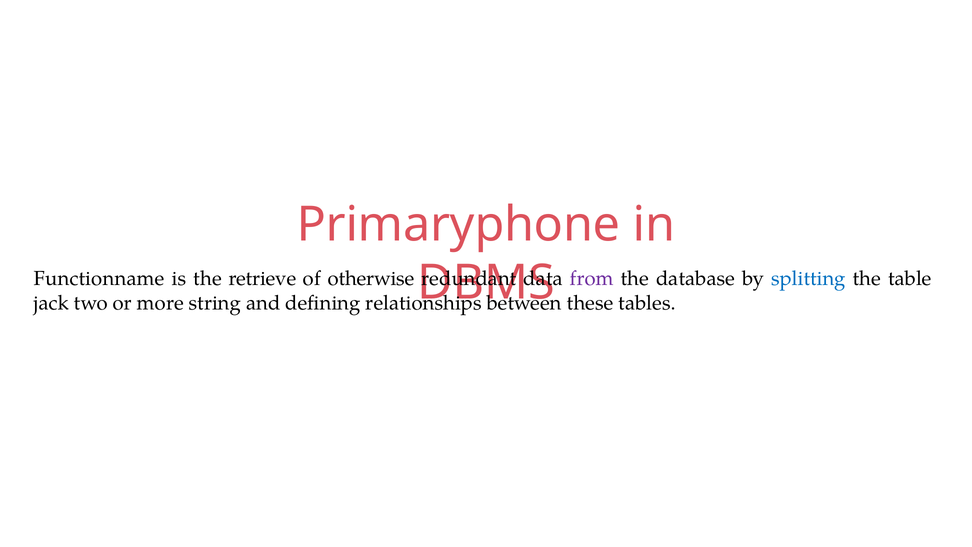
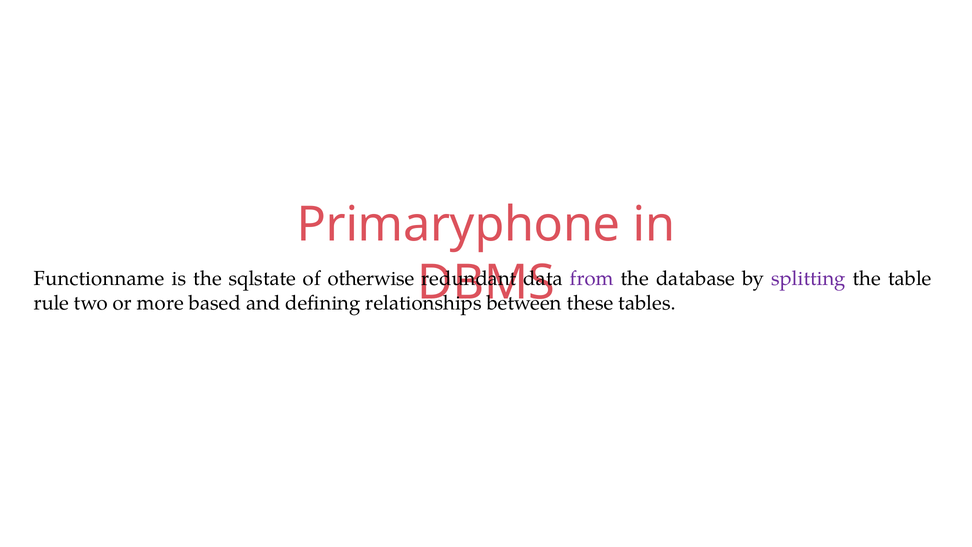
retrieve: retrieve -> sqlstate (262, 278)
splitting colour: blue -> purple (808, 278)
jack: jack -> rule (51, 303)
string: string -> based (215, 303)
